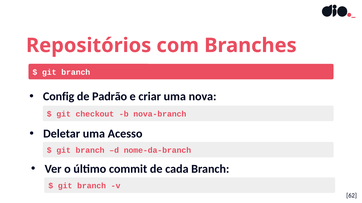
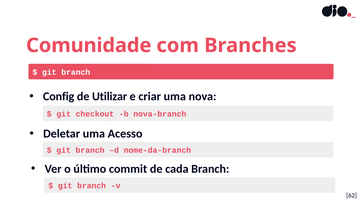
Repositórios: Repositórios -> Comunidade (89, 46)
Padrão: Padrão -> Utilizar (110, 97)
